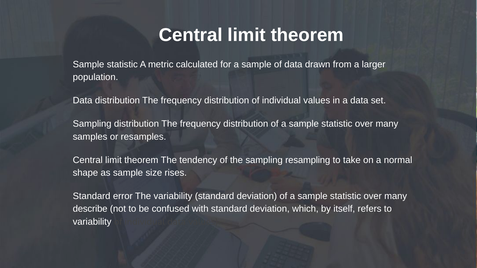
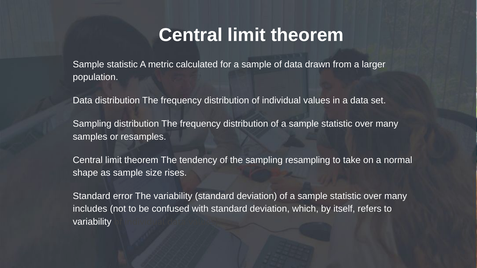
describe: describe -> includes (90, 209)
